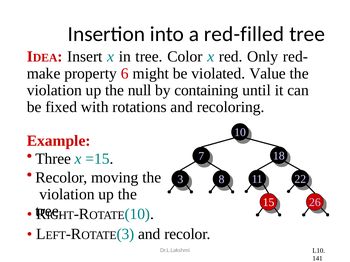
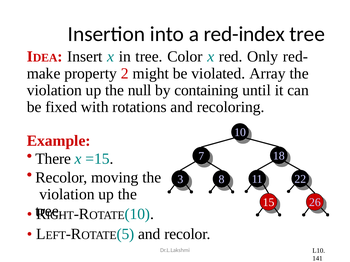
red-filled: red-filled -> red-index (244, 34)
6: 6 -> 2 (125, 74)
Value: Value -> Array (268, 74)
Three: Three -> There (53, 159)
3: 3 -> 5 (125, 234)
